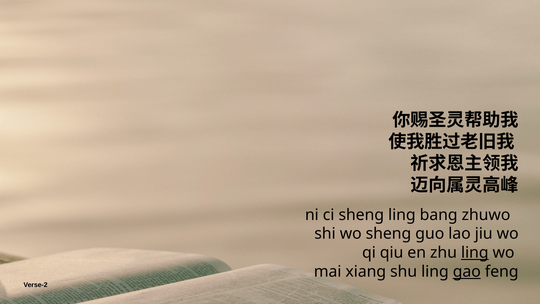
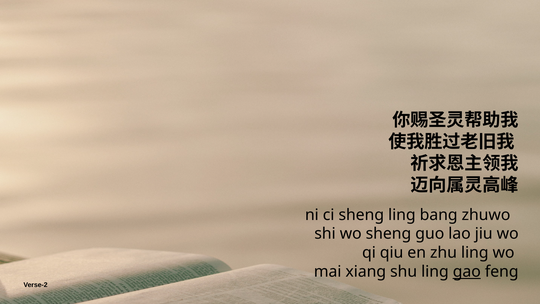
ling underline: present -> none (475, 252)
